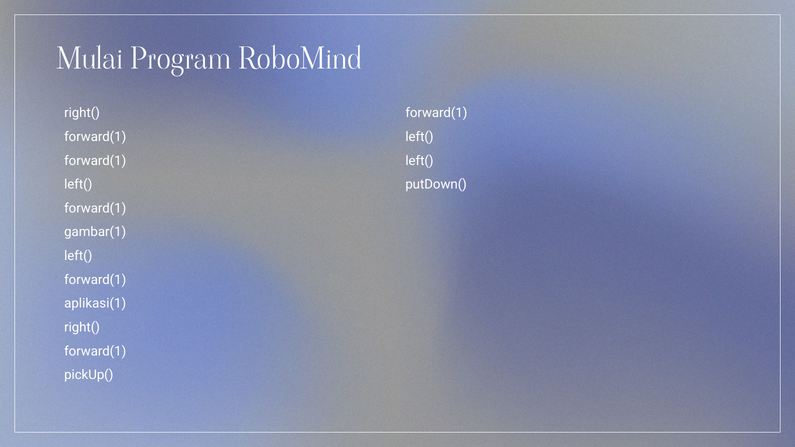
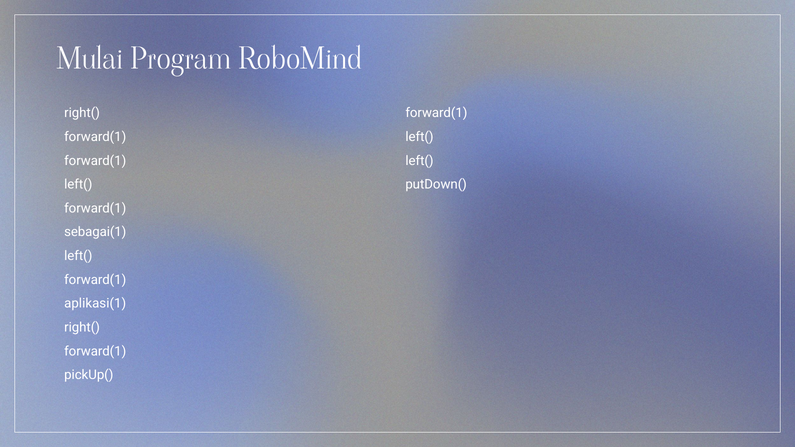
gambar(1: gambar(1 -> sebagai(1 (95, 232)
